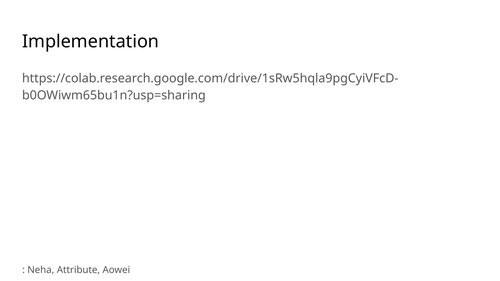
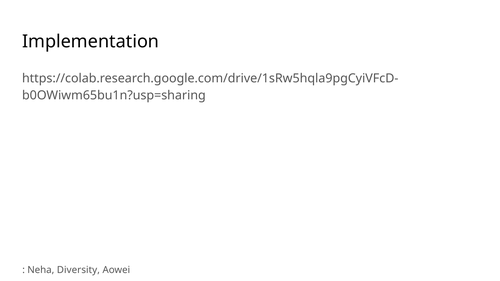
Attribute: Attribute -> Diversity (78, 270)
